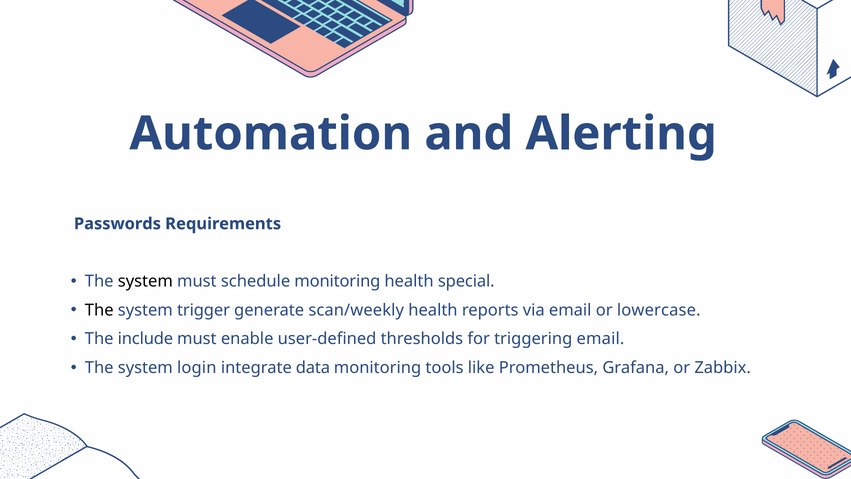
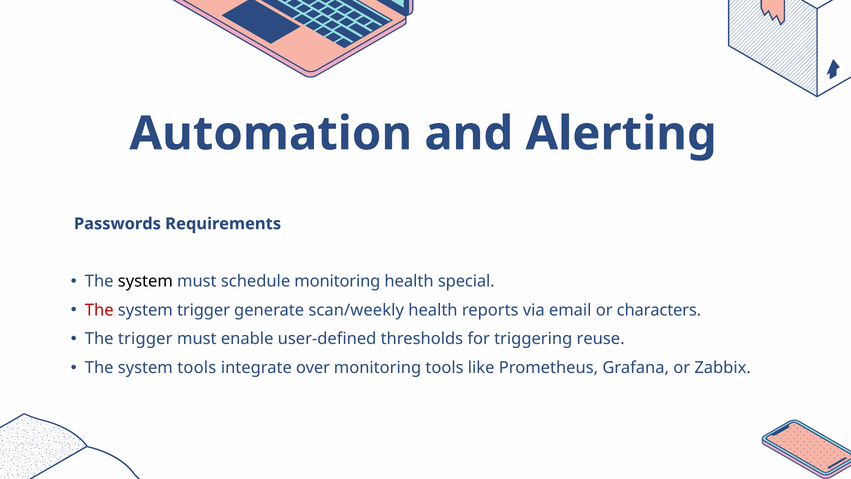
The colour: black -> red (99, 310)
lowercase: lowercase -> characters (659, 310)
The include: include -> trigger (145, 339)
triggering email: email -> reuse (601, 339)
system login: login -> tools (197, 368)
data: data -> over (313, 368)
